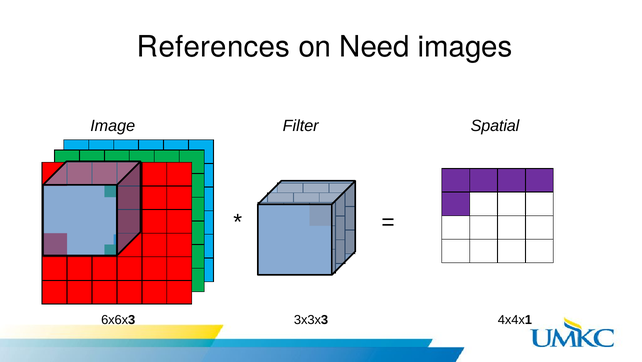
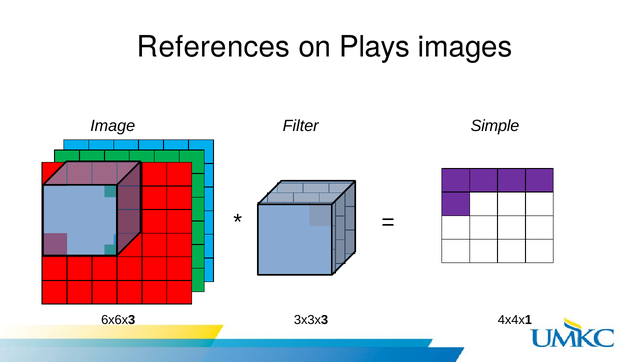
Need: Need -> Plays (375, 47)
Spatial: Spatial -> Simple (495, 126)
